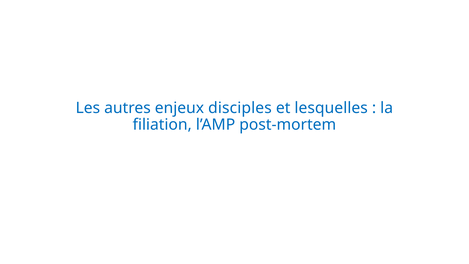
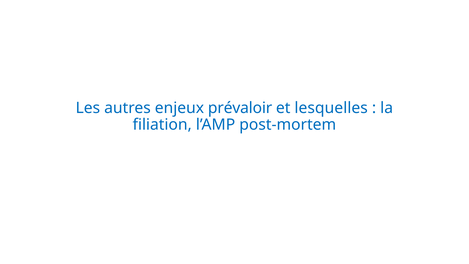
disciples: disciples -> prévaloir (240, 108)
